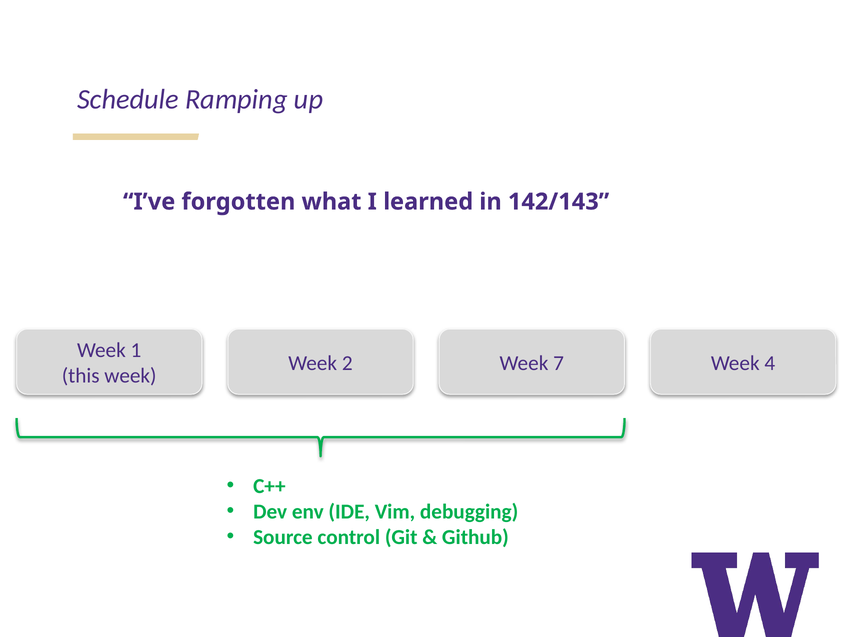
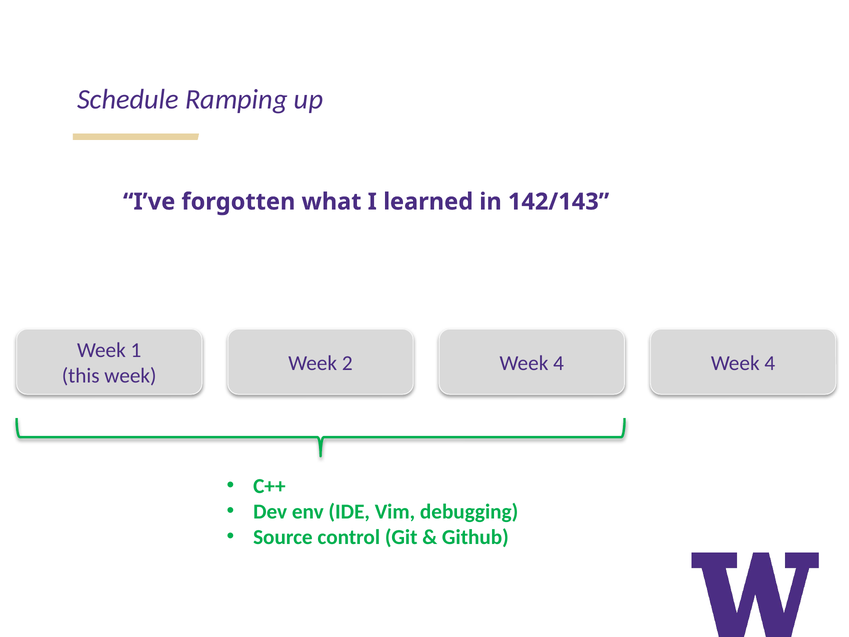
2 Week 7: 7 -> 4 (559, 363)
